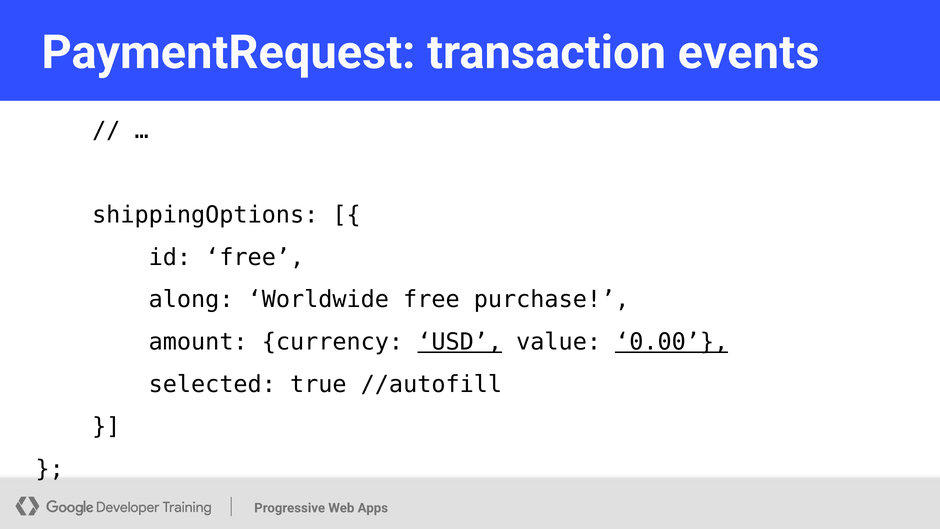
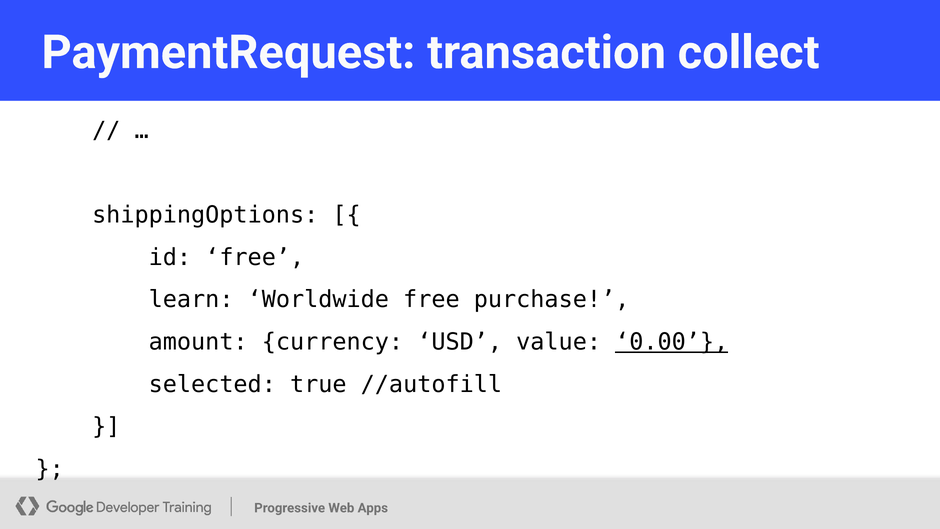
events: events -> collect (749, 53)
along: along -> learn (191, 299)
USD underline: present -> none (460, 342)
